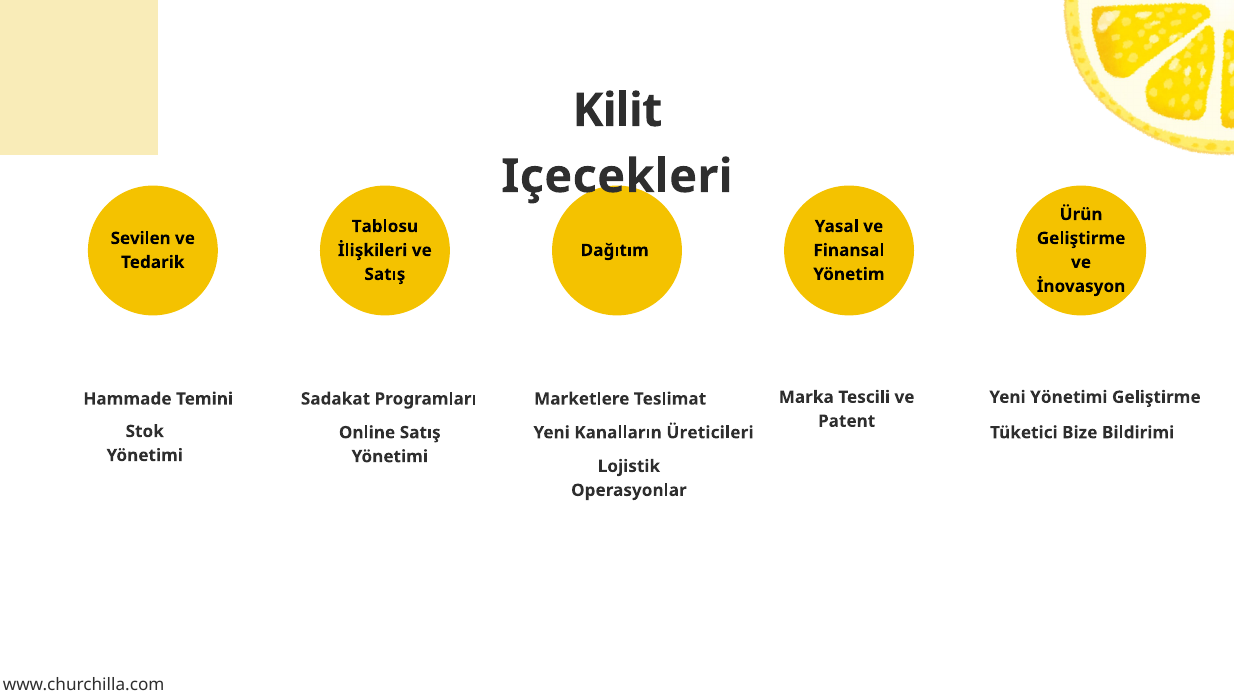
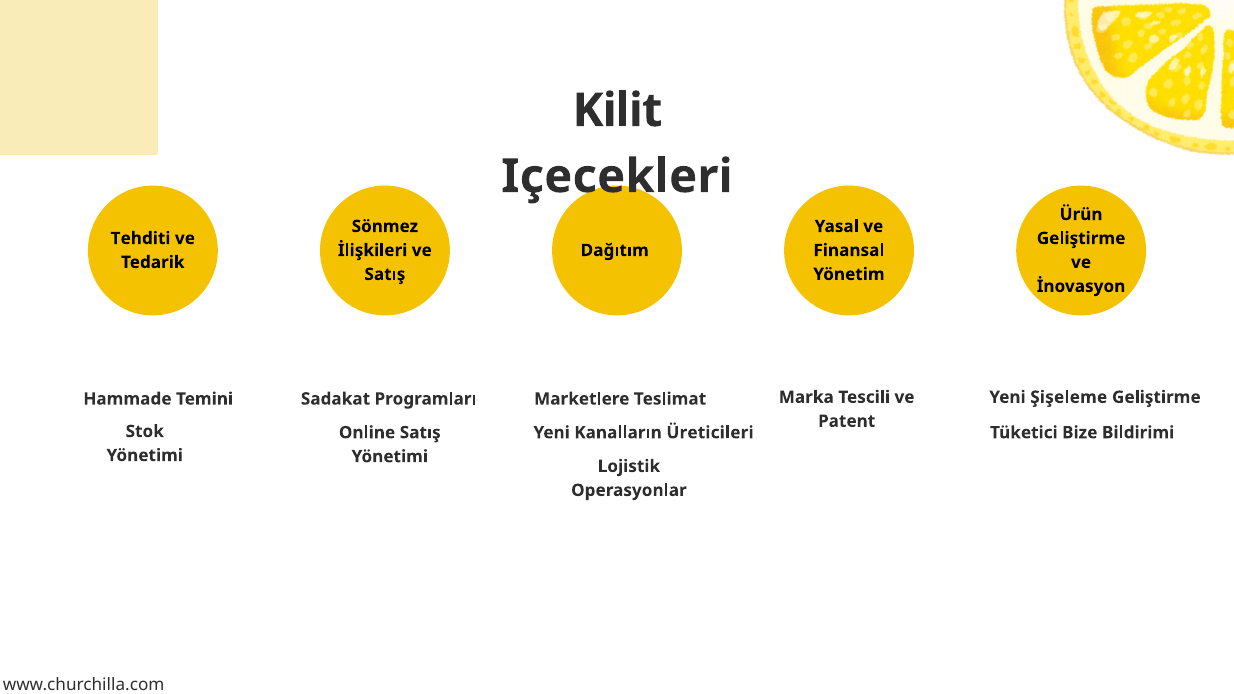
Tablosu: Tablosu -> Sönmez (385, 226)
Sevilen: Sevilen -> Tehditi (141, 238)
Yeni Yönetimi: Yönetimi -> Şişeleme (1069, 397)
